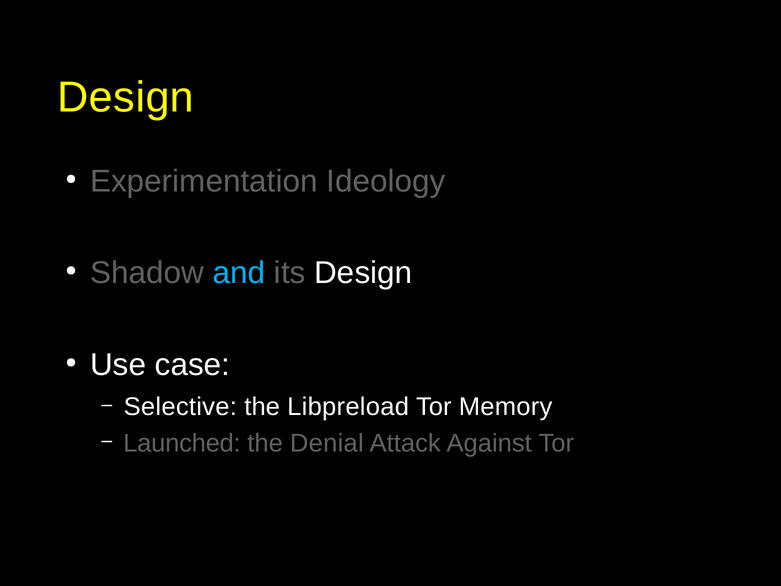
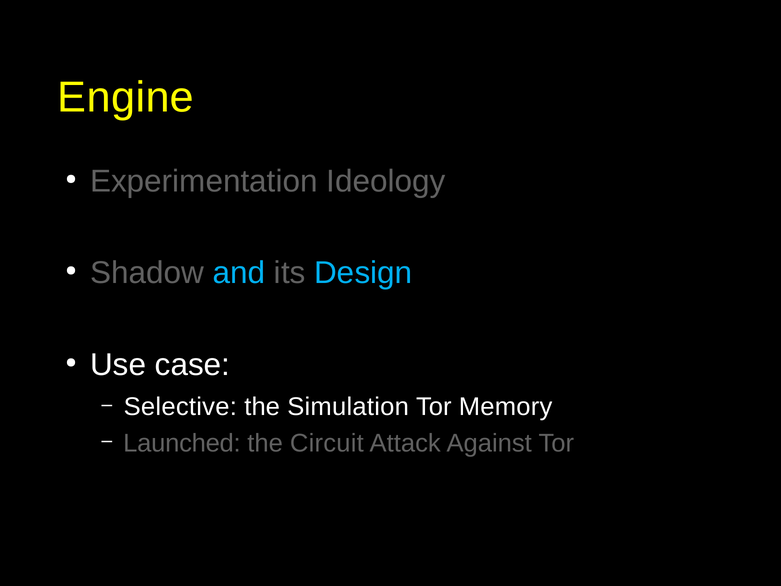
Design: Design -> Engine (126, 98)
Design colour: white -> light blue (363, 273)
Libpreload: Libpreload -> Simulation (348, 407)
Denial: Denial -> Circuit (327, 443)
